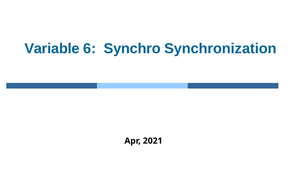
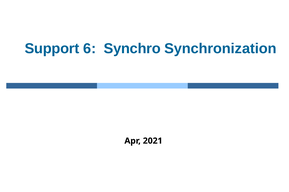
Variable: Variable -> Support (52, 49)
